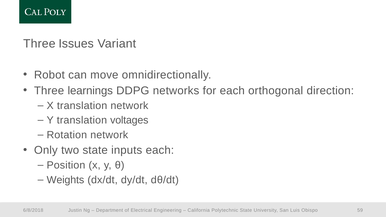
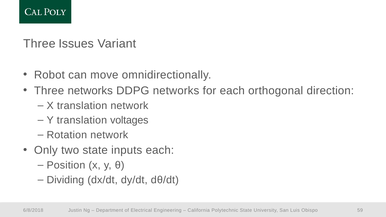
Three learnings: learnings -> networks (90, 91)
Weights: Weights -> Dividing (65, 180)
